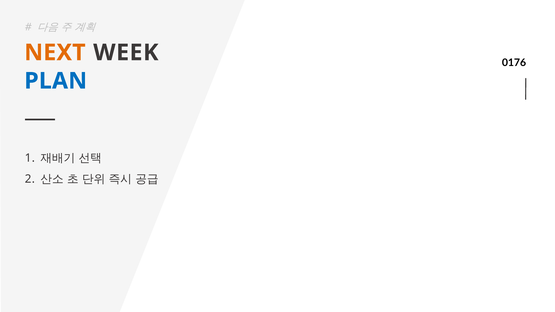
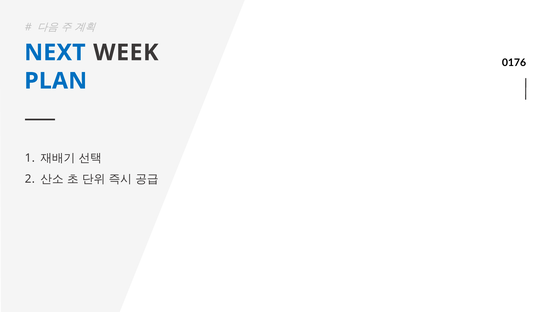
NEXT colour: orange -> blue (55, 53)
